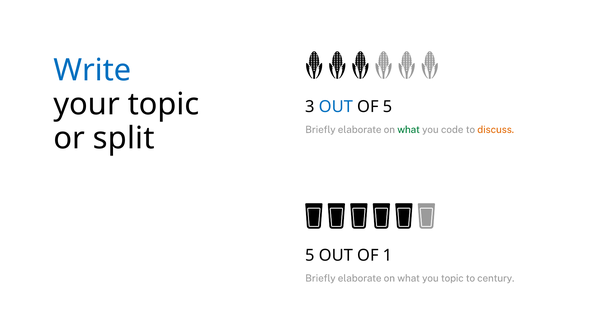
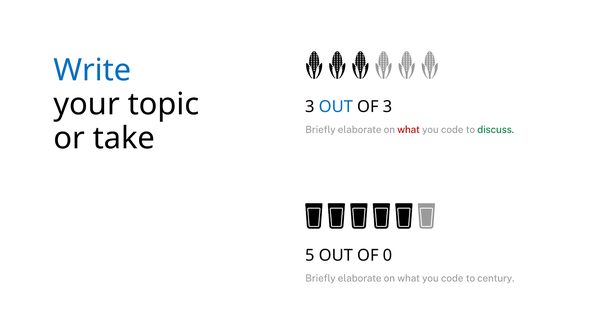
OF 5: 5 -> 3 (388, 107)
what colour: green -> red (409, 129)
discuss colour: orange -> green (496, 129)
split: split -> take (124, 138)
1: 1 -> 0 (388, 255)
topic: topic -> code (452, 278)
